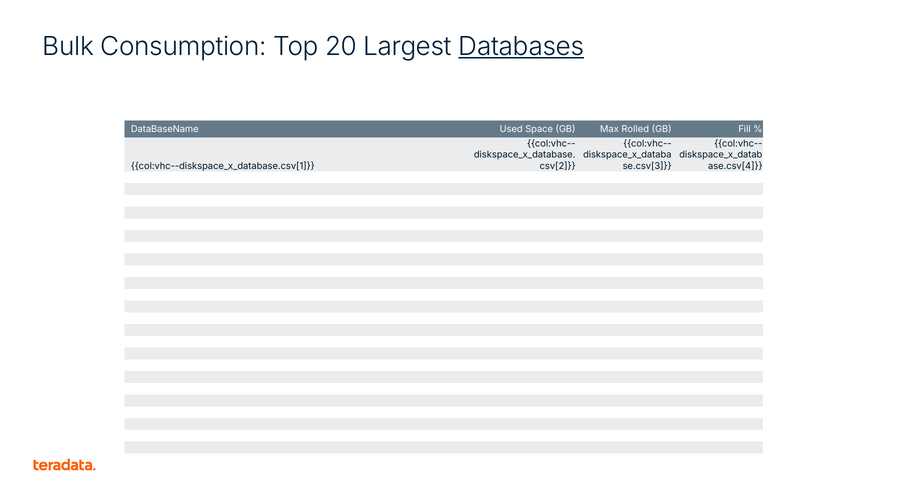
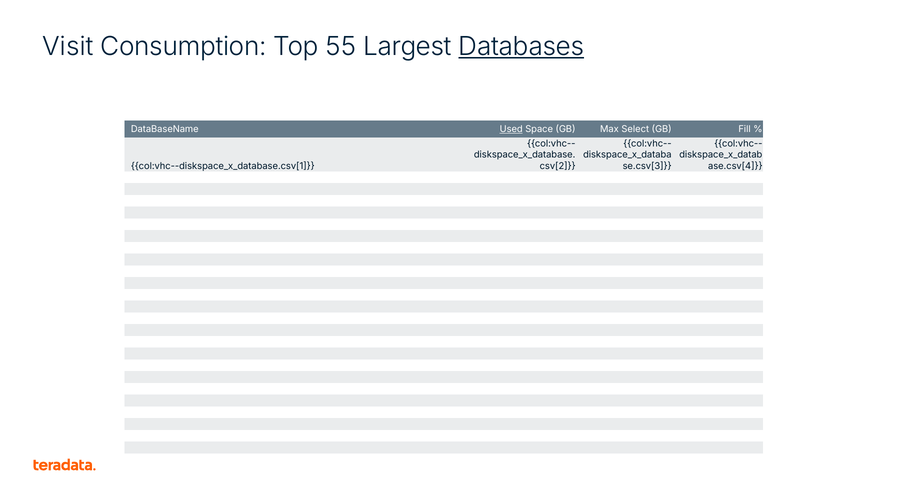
Bulk: Bulk -> Visit (68, 47)
20: 20 -> 55 (341, 47)
Used underline: none -> present (511, 130)
Rolled: Rolled -> Select (635, 130)
